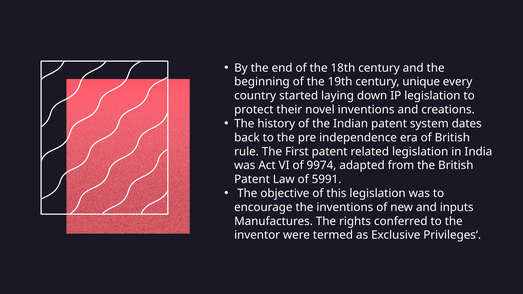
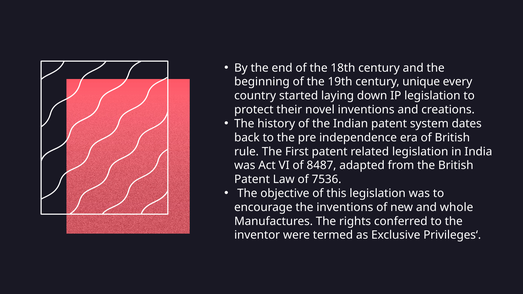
9974: 9974 -> 8487 (322, 166)
5991: 5991 -> 7536 (327, 180)
inputs: inputs -> whole (457, 207)
